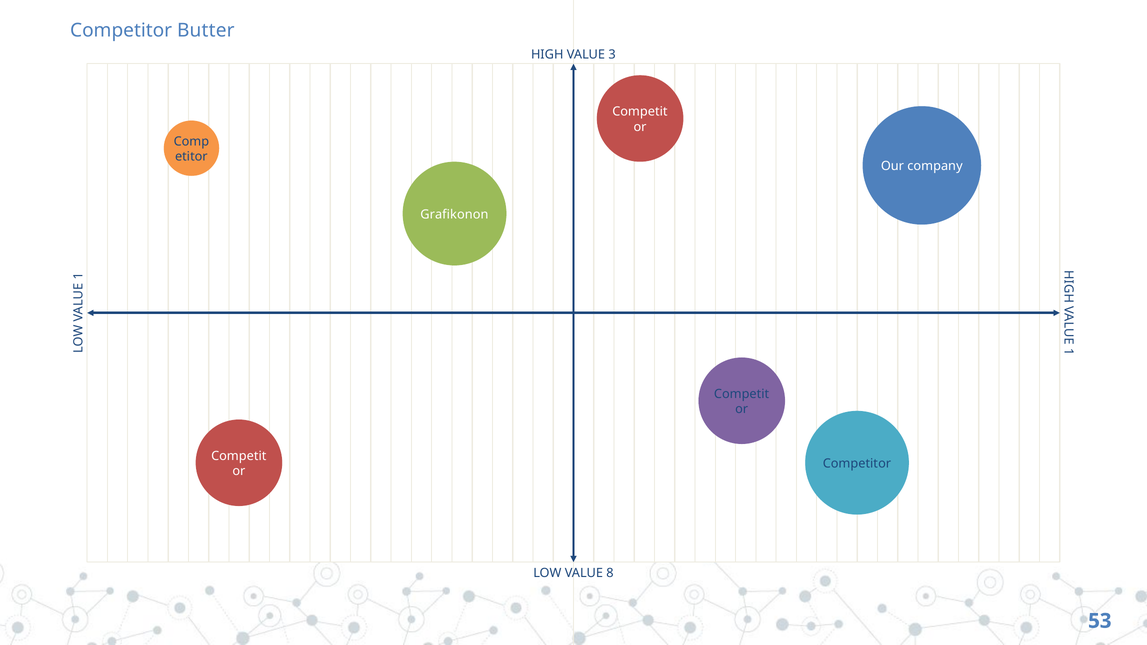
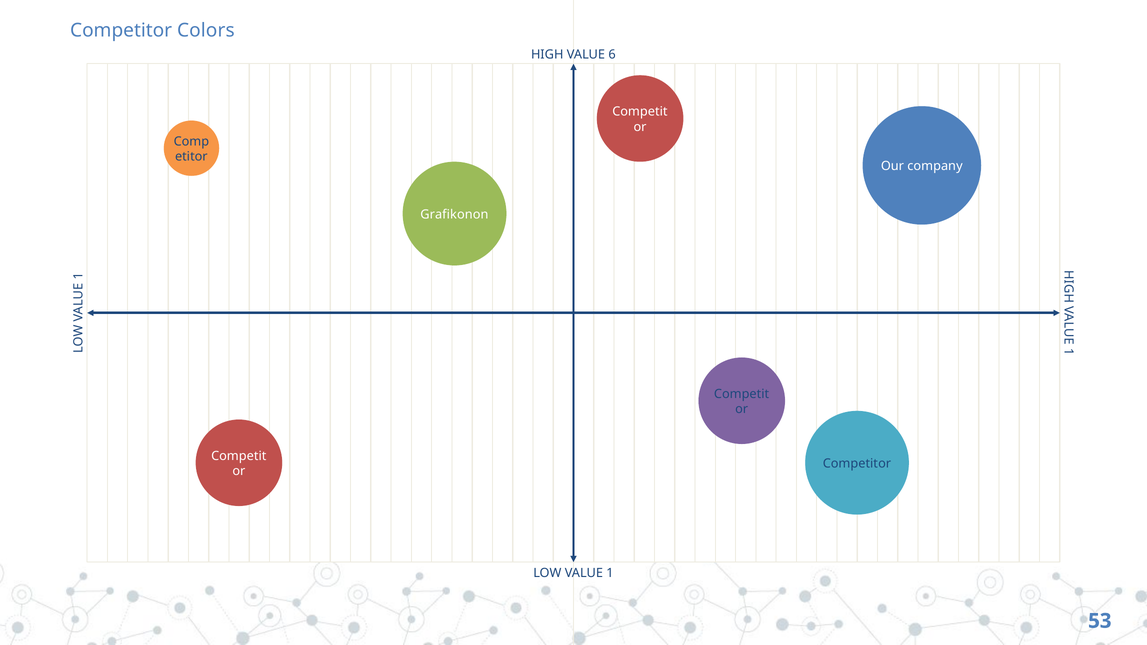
Butter: Butter -> Colors (206, 31)
3: 3 -> 6 (612, 55)
VALUE 8: 8 -> 1 (610, 573)
